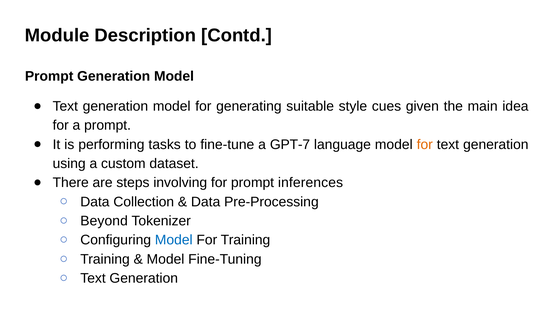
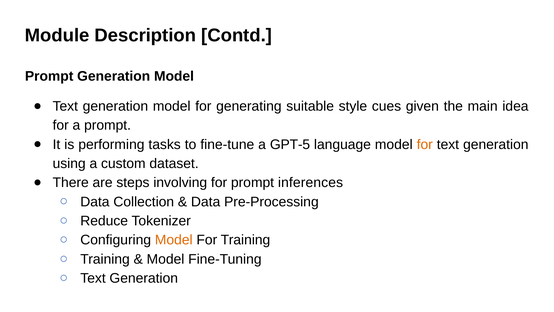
GPT-7: GPT-7 -> GPT-5 (290, 144)
Beyond: Beyond -> Reduce (104, 221)
Model colour: blue -> orange (174, 240)
